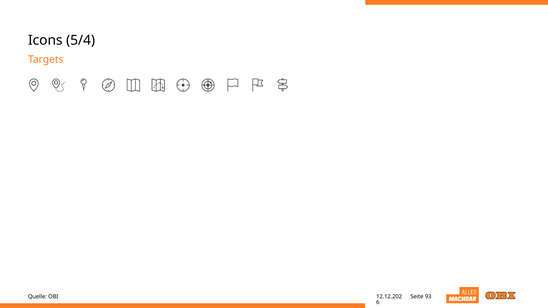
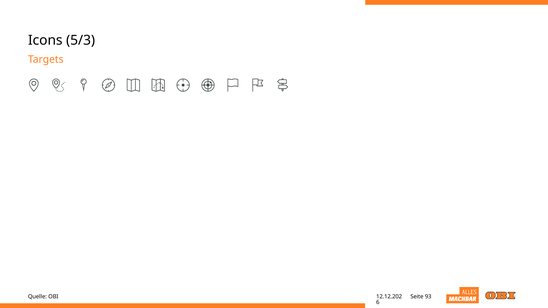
5/4: 5/4 -> 5/3 (81, 40)
